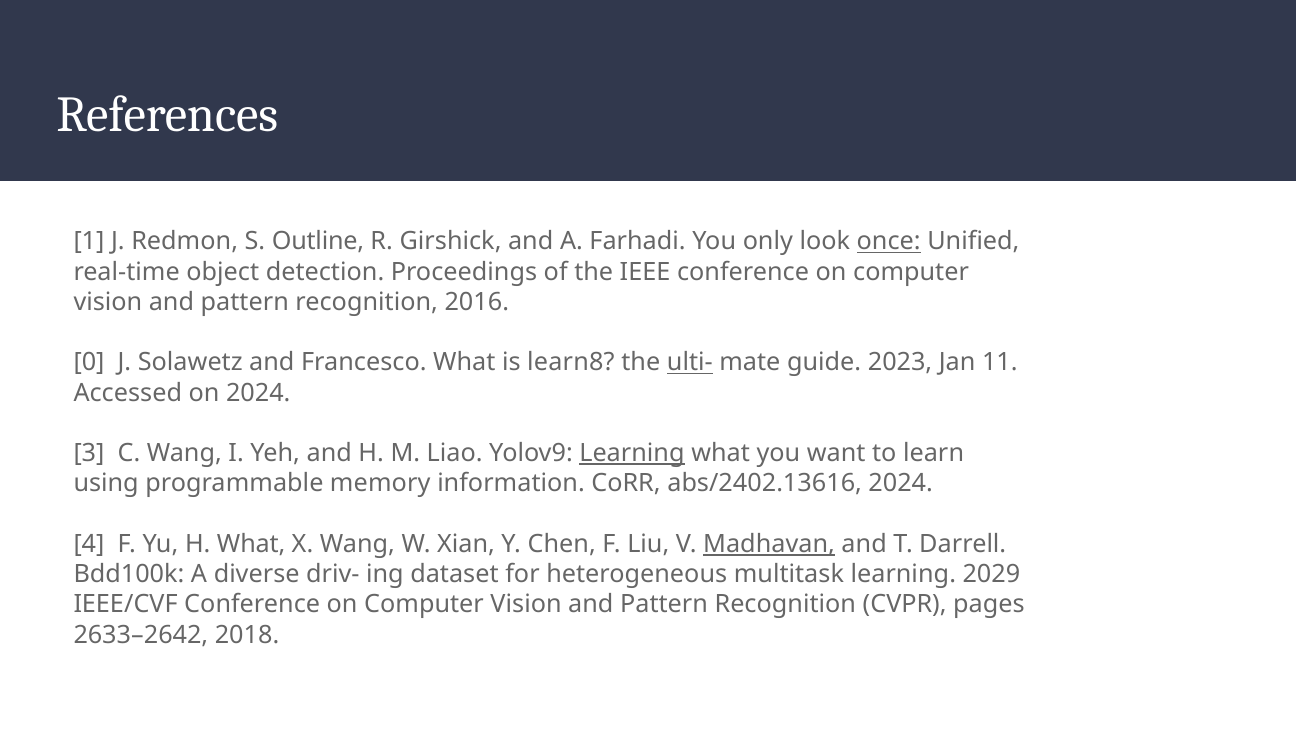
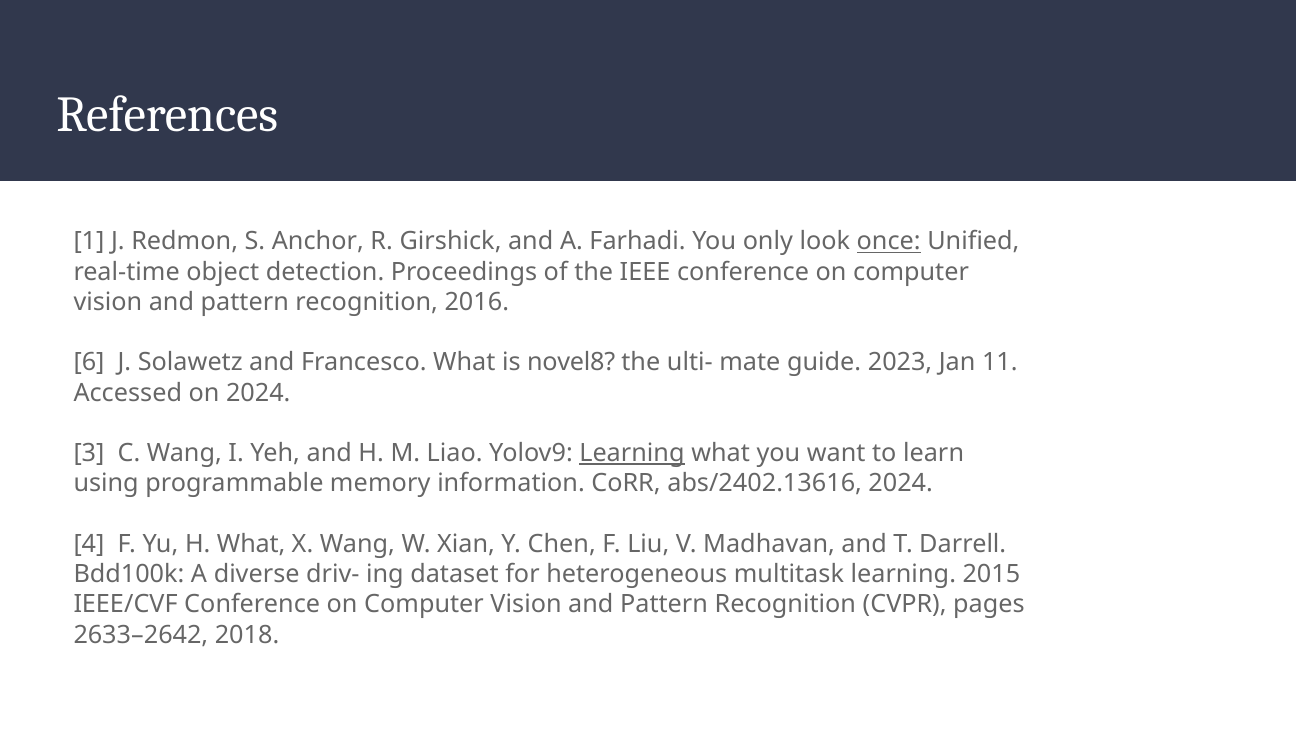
Outline: Outline -> Anchor (318, 241)
0: 0 -> 6 (89, 362)
learn8: learn8 -> novel8 (571, 362)
ulti- underline: present -> none (690, 362)
Madhavan underline: present -> none (769, 544)
2029: 2029 -> 2015 (991, 574)
